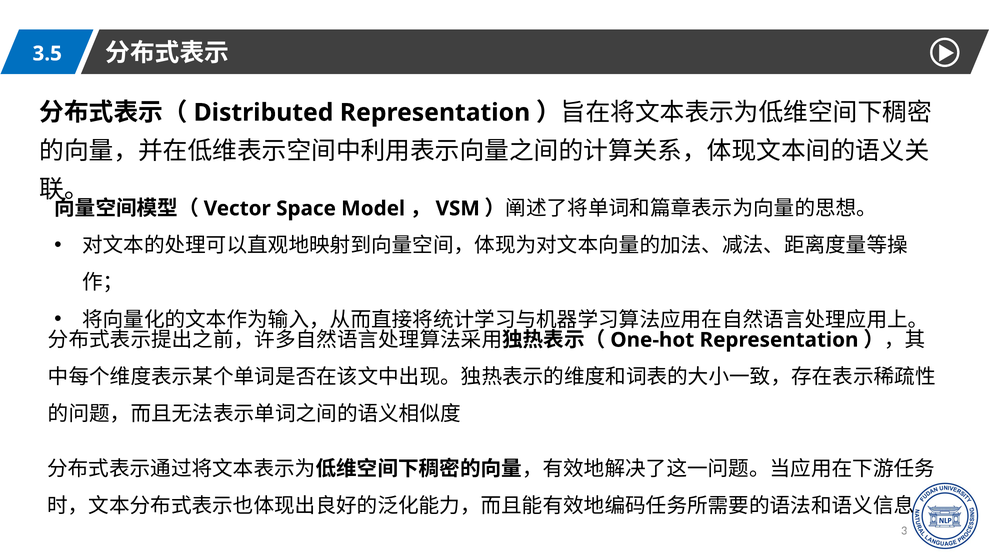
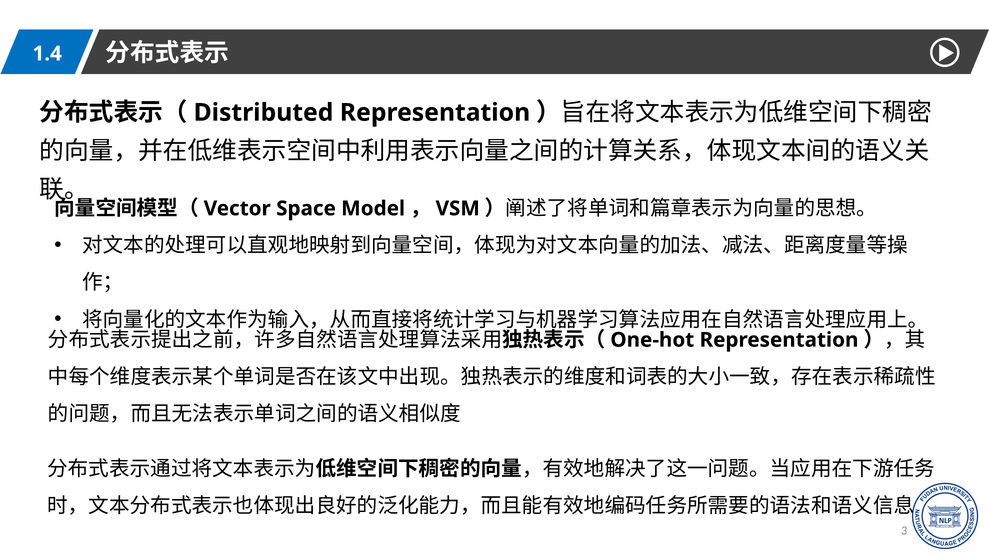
3.5: 3.5 -> 1.4 (47, 54)
